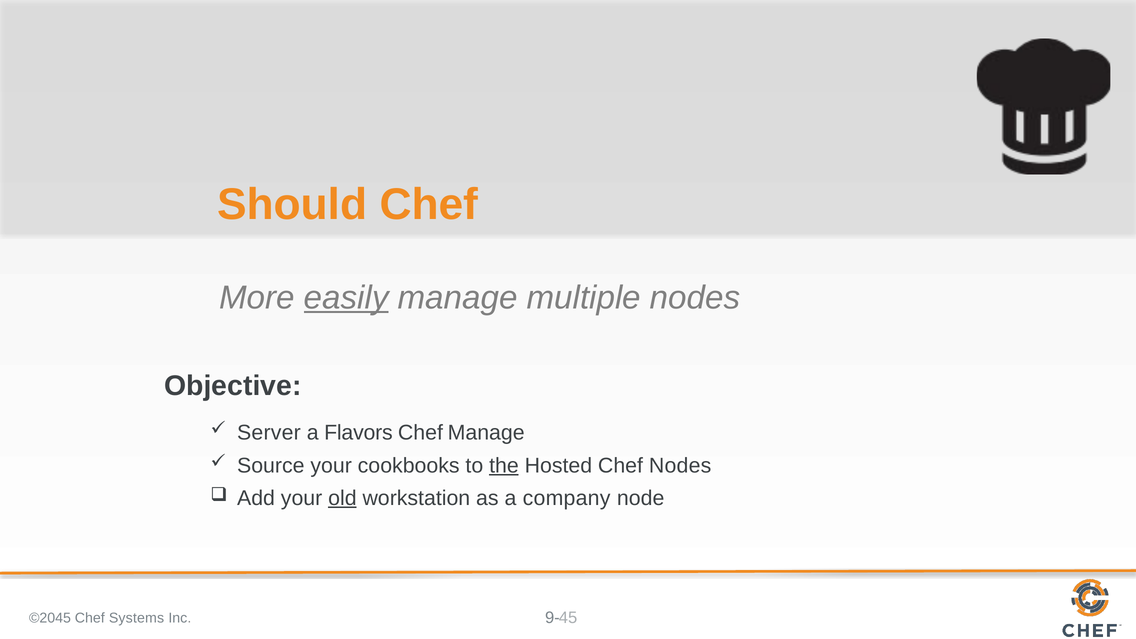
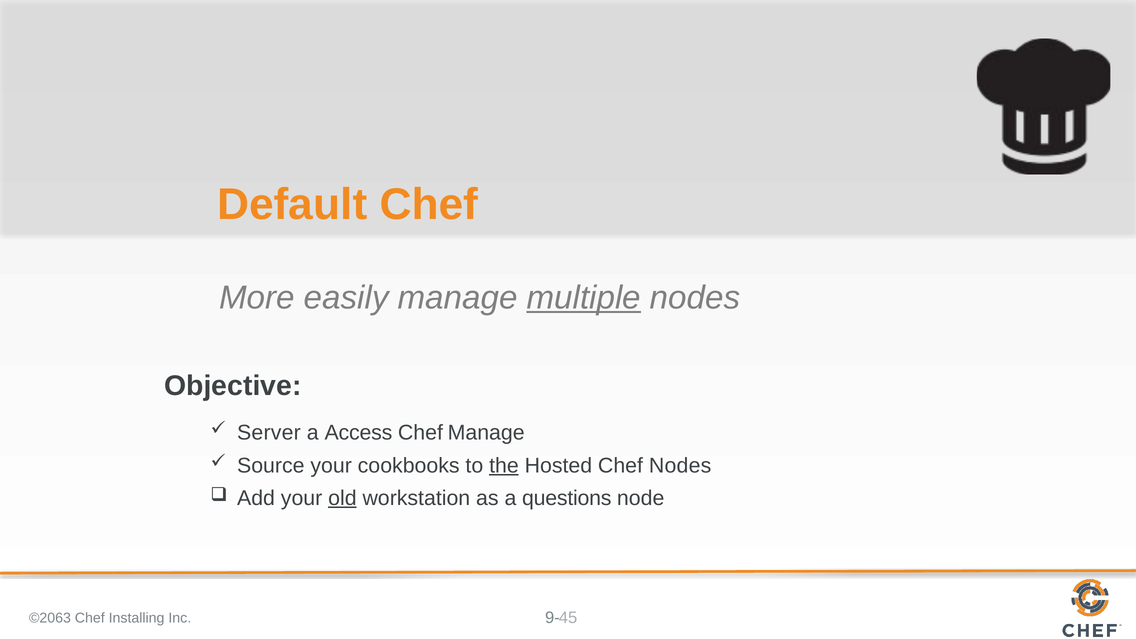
Should: Should -> Default (292, 205)
easily underline: present -> none (346, 298)
multiple underline: none -> present (584, 298)
Flavors: Flavors -> Access (358, 433)
company: company -> questions (567, 498)
©2045: ©2045 -> ©2063 (50, 618)
Systems: Systems -> Installing (137, 618)
